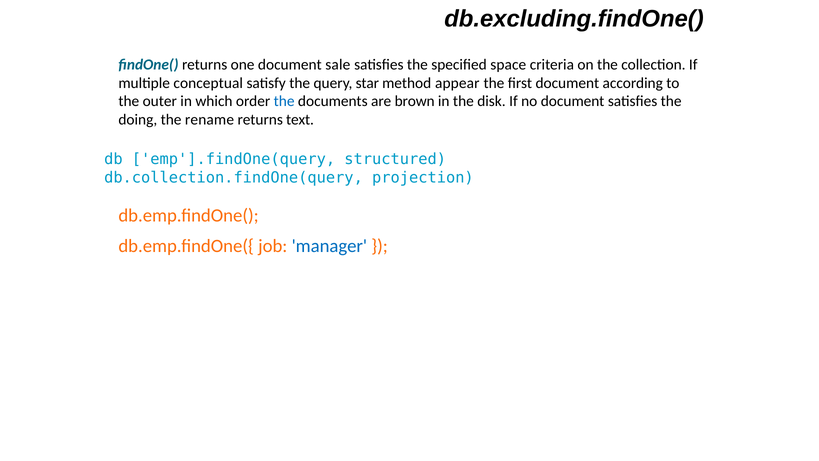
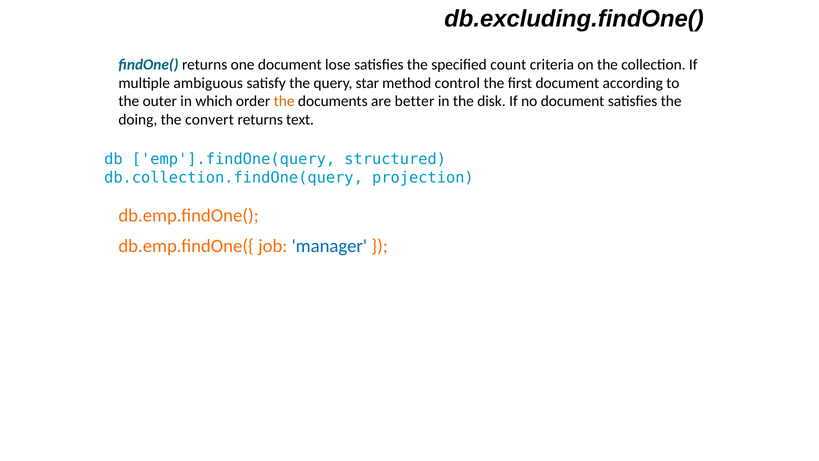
sale: sale -> lose (338, 64)
space: space -> count (508, 64)
conceptual: conceptual -> ambiguous (208, 83)
appear: appear -> control (457, 83)
the colour: blue -> orange (284, 101)
brown: brown -> better (415, 101)
rename: rename -> convert (210, 120)
